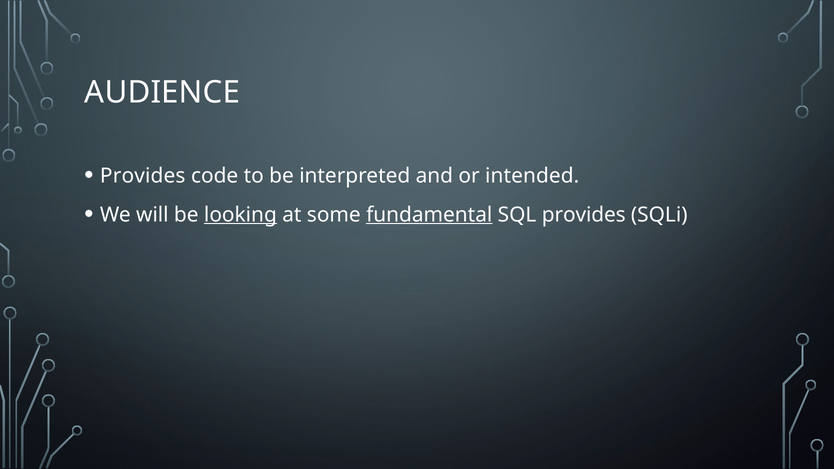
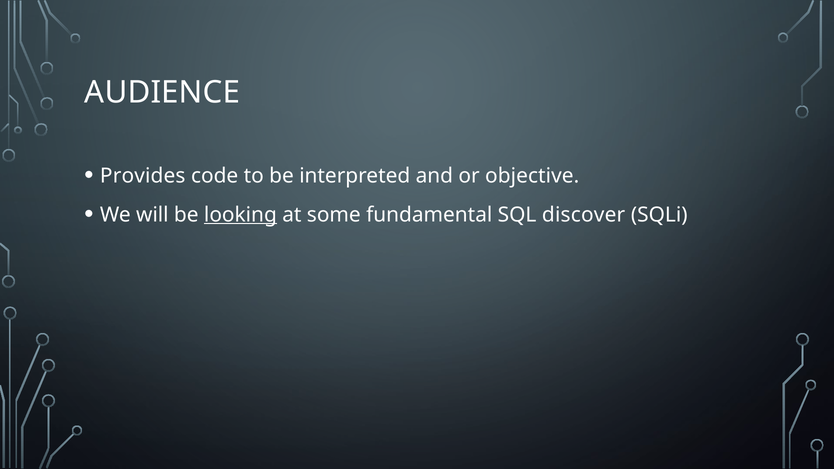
intended: intended -> objective (532, 176)
fundamental underline: present -> none (429, 215)
SQL provides: provides -> discover (584, 215)
